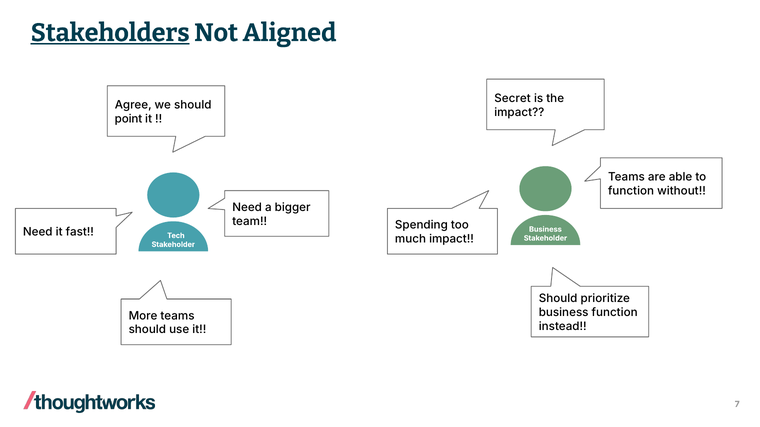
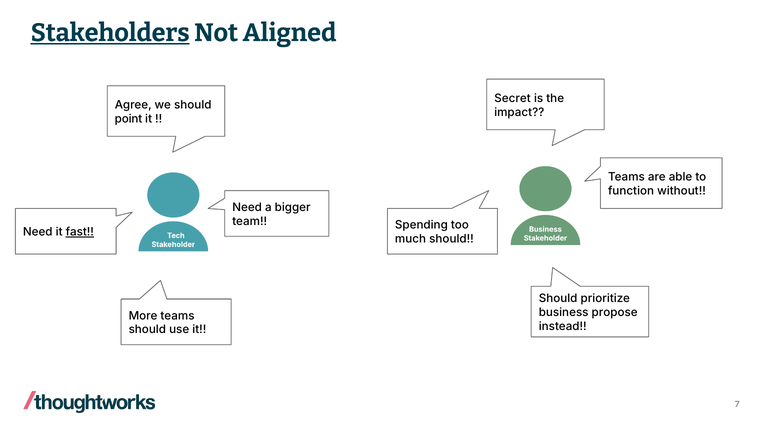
fast underline: none -> present (80, 232)
much impact: impact -> should (451, 239)
business function: function -> propose (615, 313)
